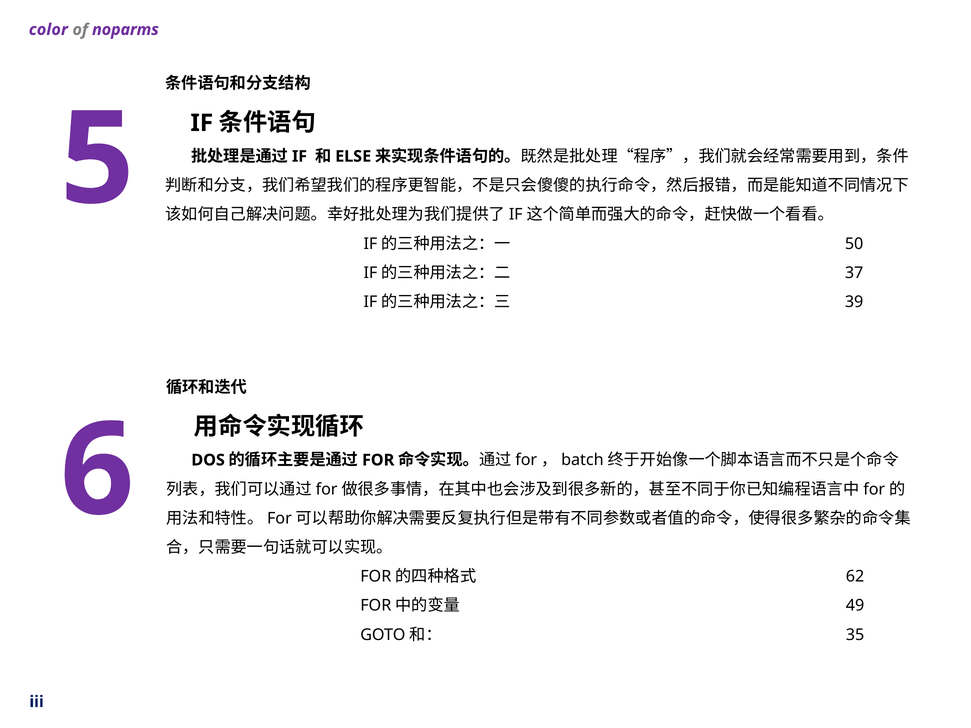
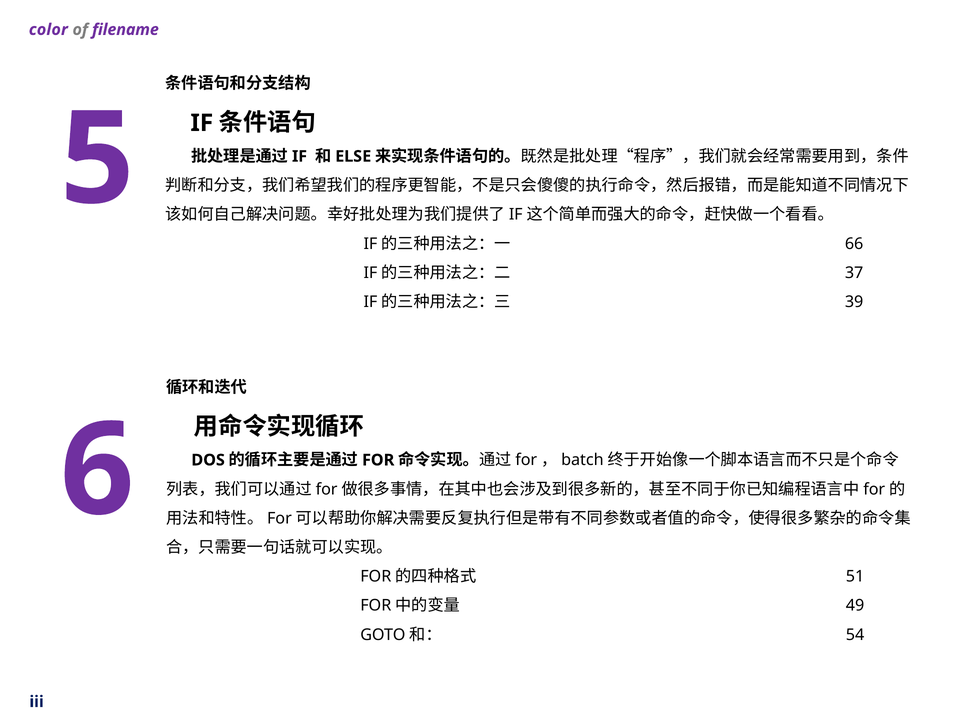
noparms: noparms -> filename (125, 30)
50: 50 -> 66 (854, 244)
62: 62 -> 51 (855, 577)
35: 35 -> 54 (855, 635)
